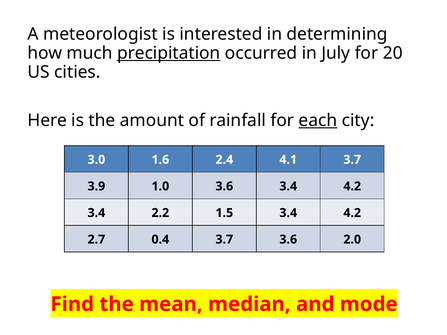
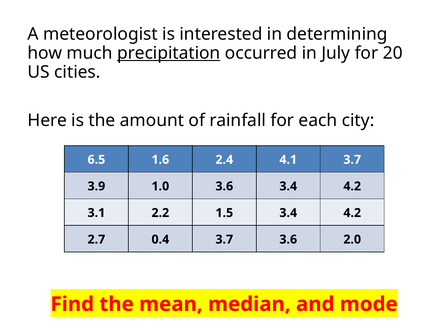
each underline: present -> none (318, 120)
3.0: 3.0 -> 6.5 (96, 160)
3.4: 3.4 -> 3.1 (96, 213)
